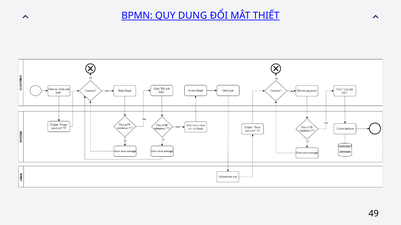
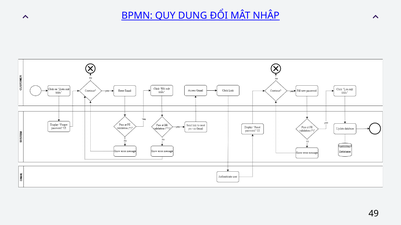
THIẾT: THIẾT -> NHẬP (266, 16)
